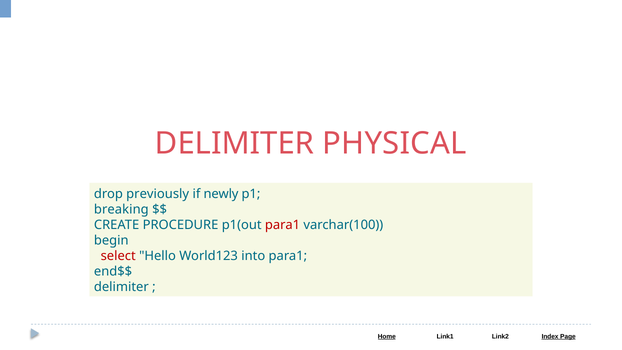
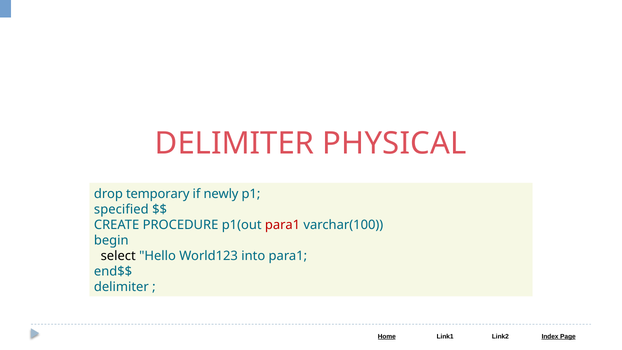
previously: previously -> temporary (158, 194)
breaking: breaking -> specified (121, 209)
select colour: red -> black (118, 256)
